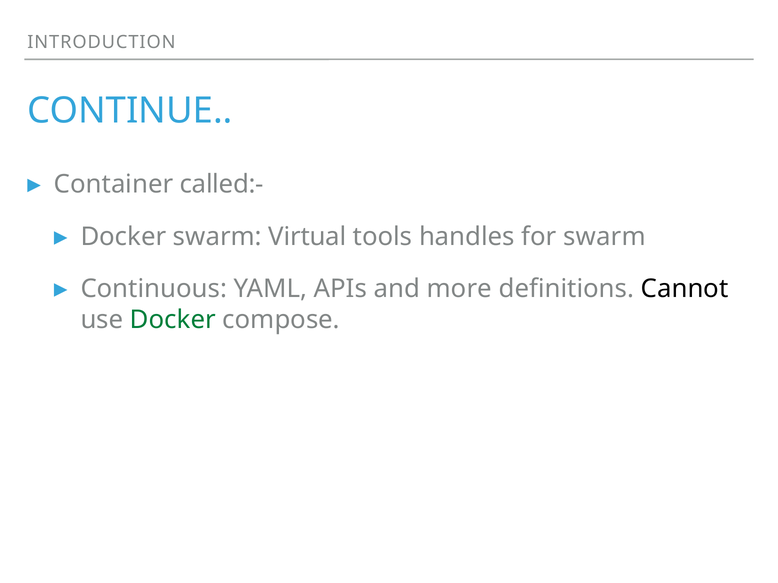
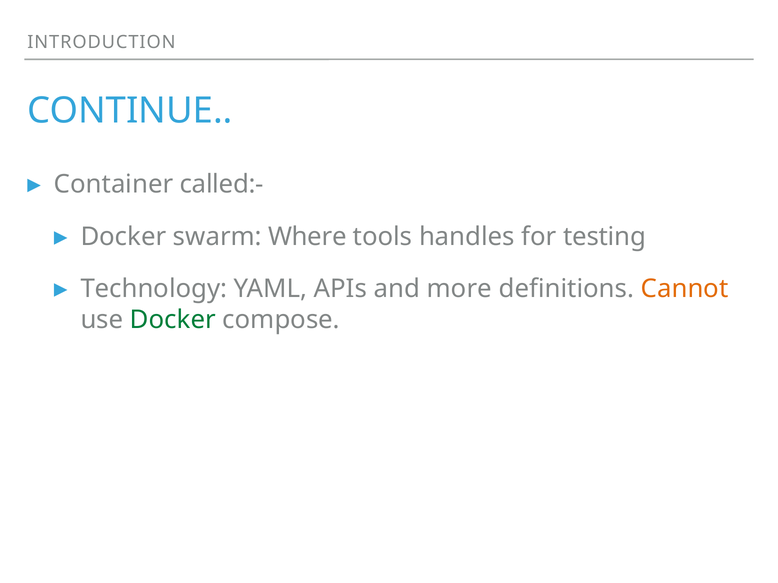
Virtual: Virtual -> Where (307, 237)
for swarm: swarm -> testing (605, 237)
Continuous: Continuous -> Technology (154, 289)
Cannot colour: black -> orange (685, 289)
